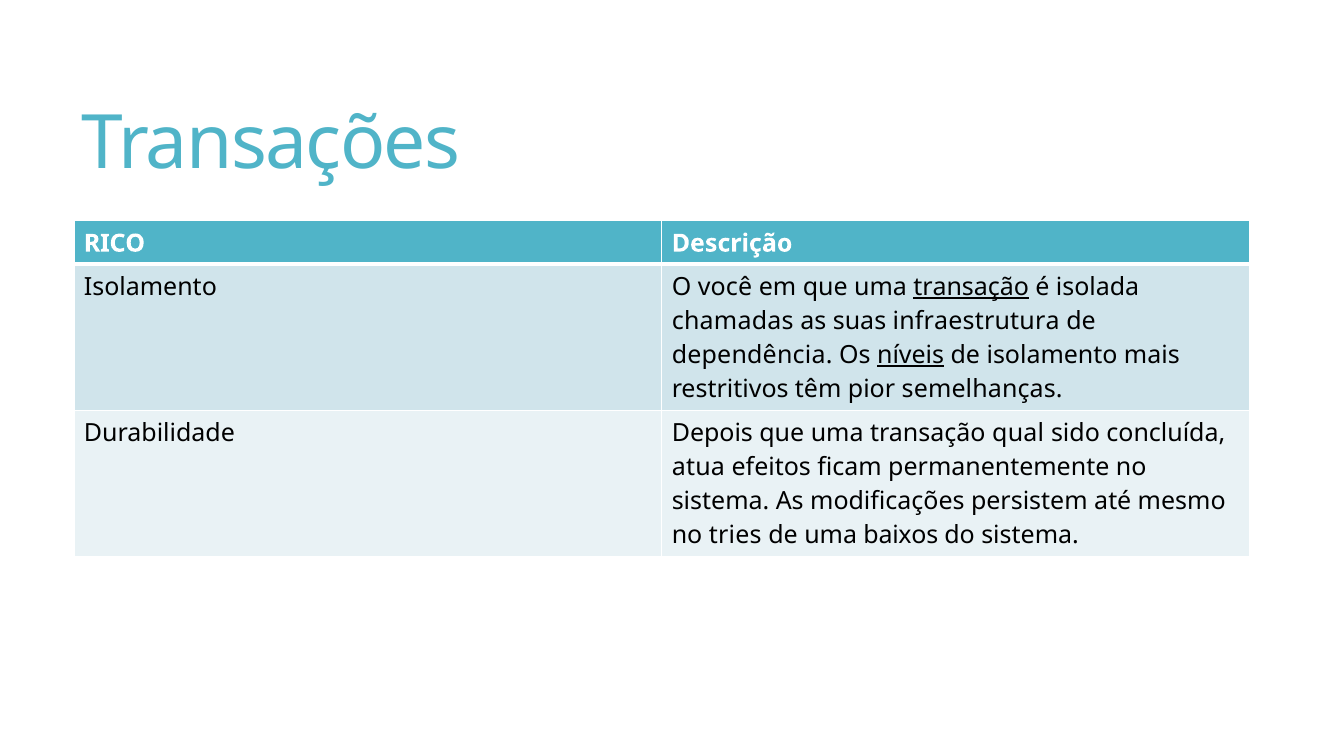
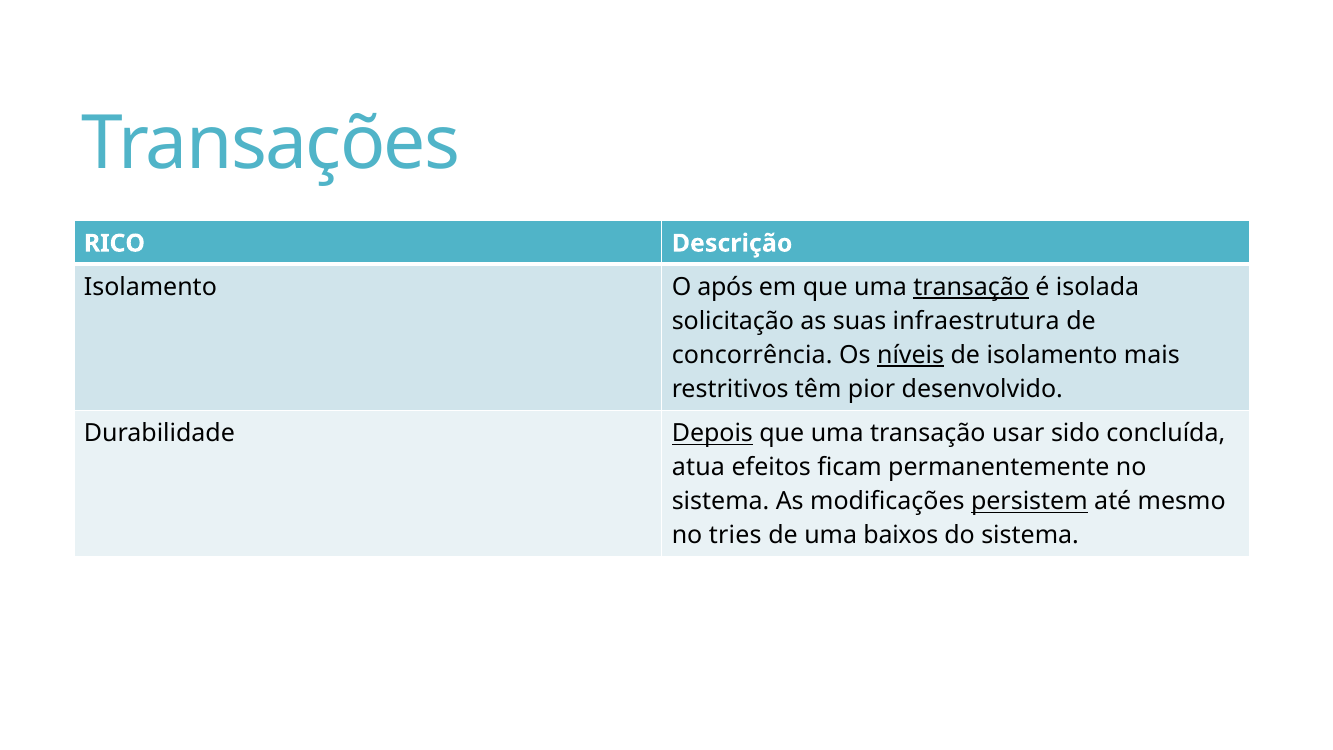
você: você -> após (725, 287)
chamadas: chamadas -> solicitação (733, 321)
dependência: dependência -> concorrência (752, 355)
semelhanças: semelhanças -> desenvolvido (982, 389)
Depois underline: none -> present (712, 433)
qual: qual -> usar (1018, 433)
persistem underline: none -> present (1029, 501)
